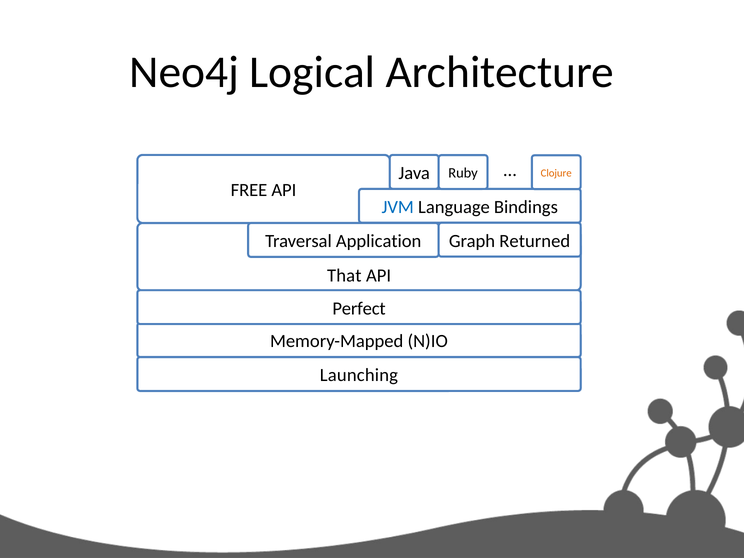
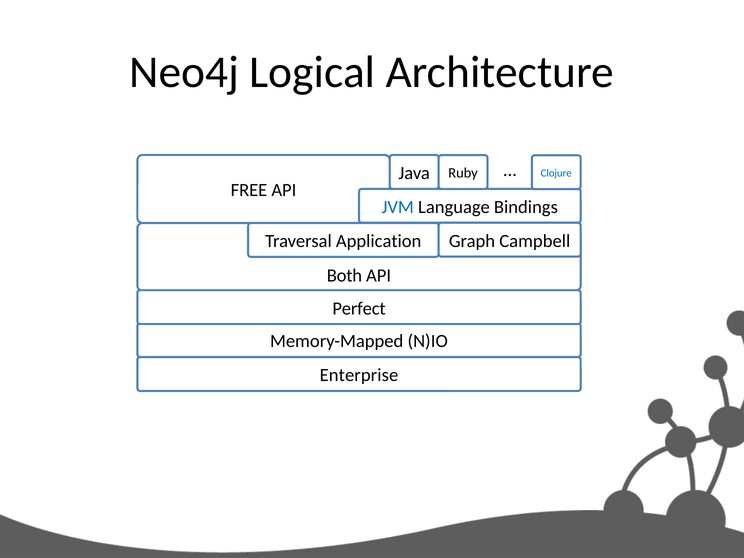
Clojure colour: orange -> blue (556, 173)
Returned: Returned -> Campbell (535, 241)
That: That -> Both (344, 276)
Launching: Launching -> Enterprise (359, 375)
